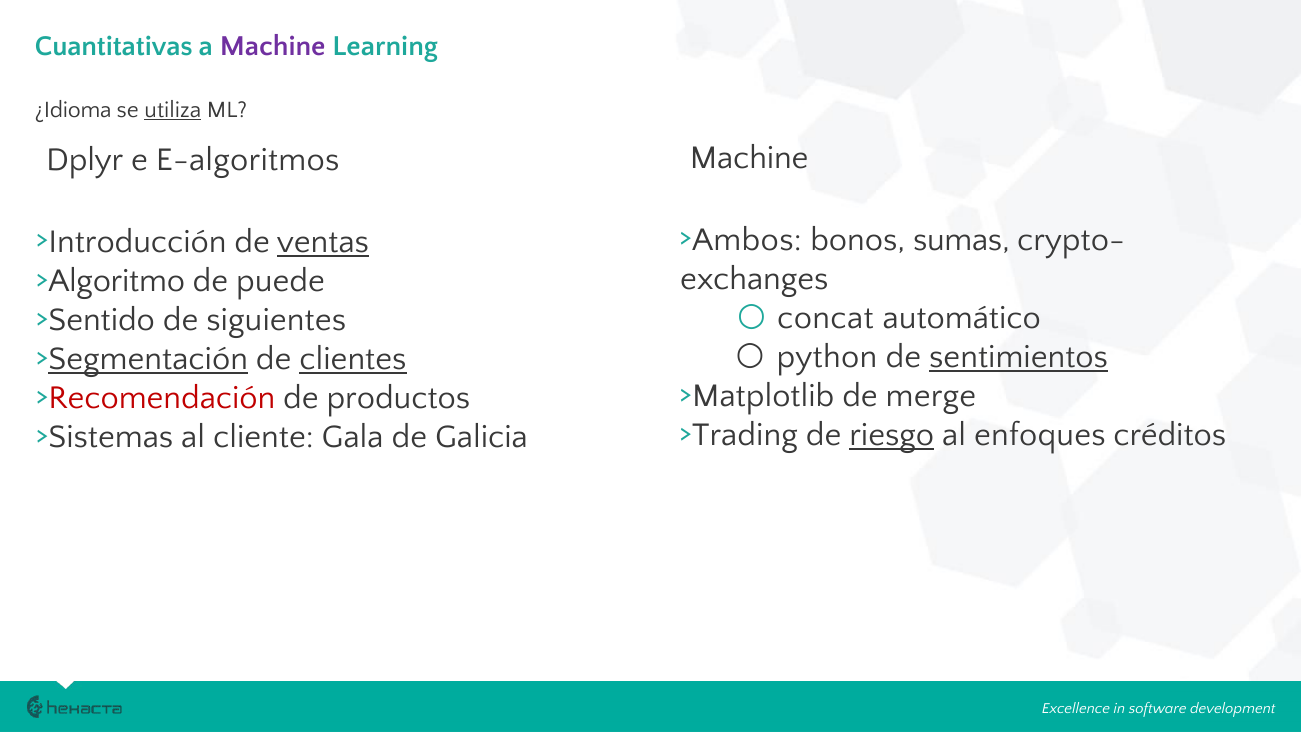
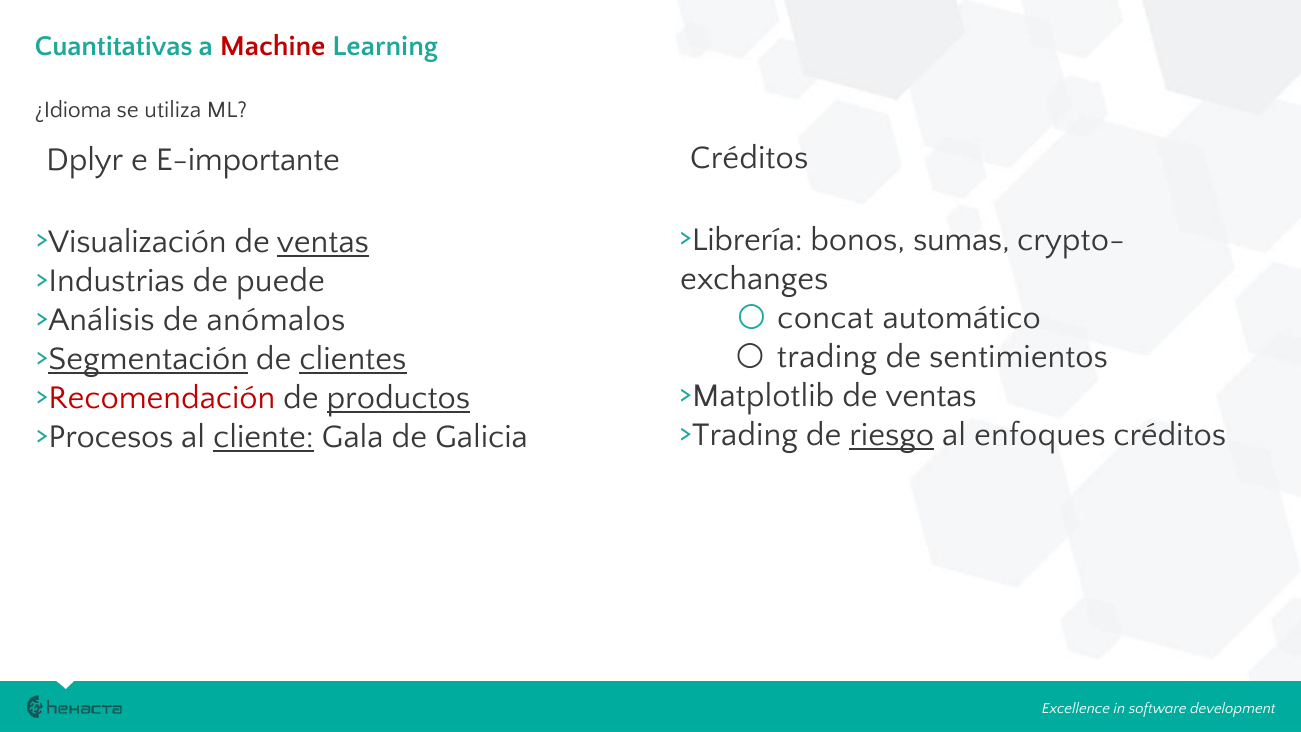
Machine colour: purple -> red (273, 46)
utiliza underline: present -> none (173, 110)
Machine: Machine -> Créditos (749, 157)
E-algoritmos: E-algoritmos -> E-importante (248, 159)
Ambos: Ambos -> Librería (747, 240)
Introducción: Introducción -> Visualización (138, 242)
Algoritmo: Algoritmo -> Industrias (117, 281)
Sentido: Sentido -> Análisis (102, 320)
siguientes: siguientes -> anómalos (276, 320)
python: python -> trading (827, 357)
sentimientos underline: present -> none (1019, 357)
merge: merge -> ventas (931, 396)
productos underline: none -> present (398, 398)
Sistemas: Sistemas -> Procesos (111, 437)
cliente underline: none -> present (263, 437)
